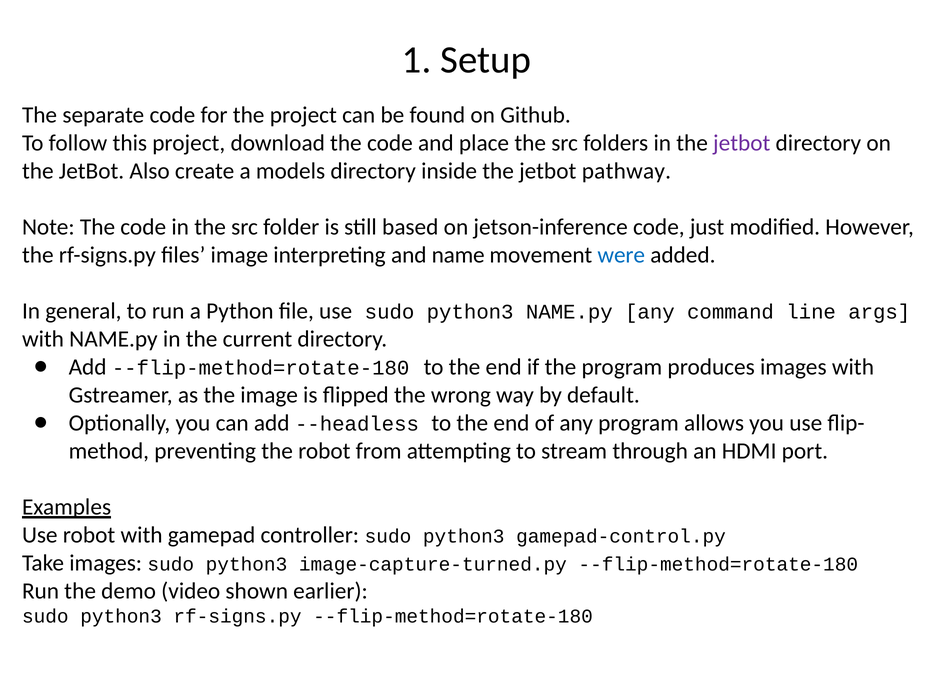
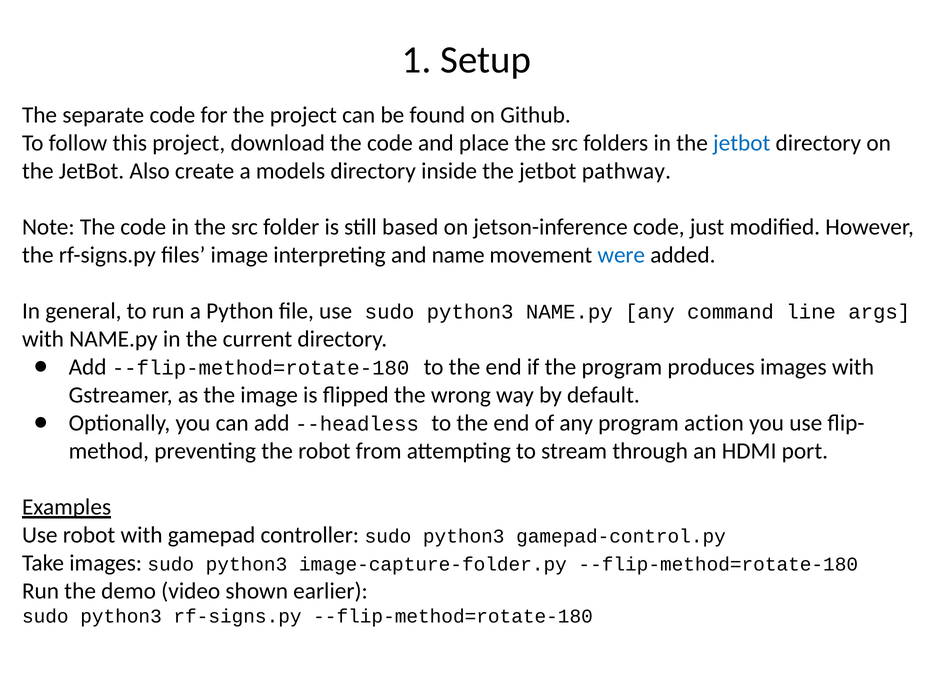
jetbot colour: purple -> blue (742, 143)
allows: allows -> action (714, 423)
image-capture-turned.py: image-capture-turned.py -> image-capture-folder.py (433, 564)
